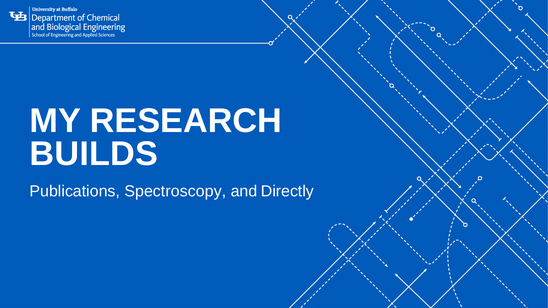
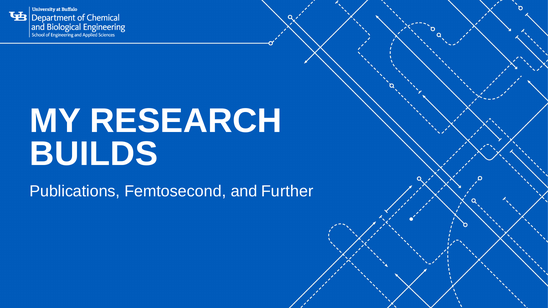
Spectroscopy: Spectroscopy -> Femtosecond (175, 191)
Directly: Directly -> Further (287, 191)
